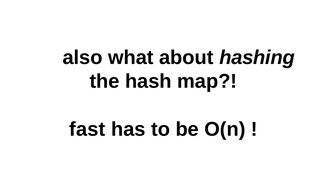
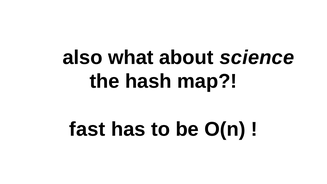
hashing: hashing -> science (257, 57)
